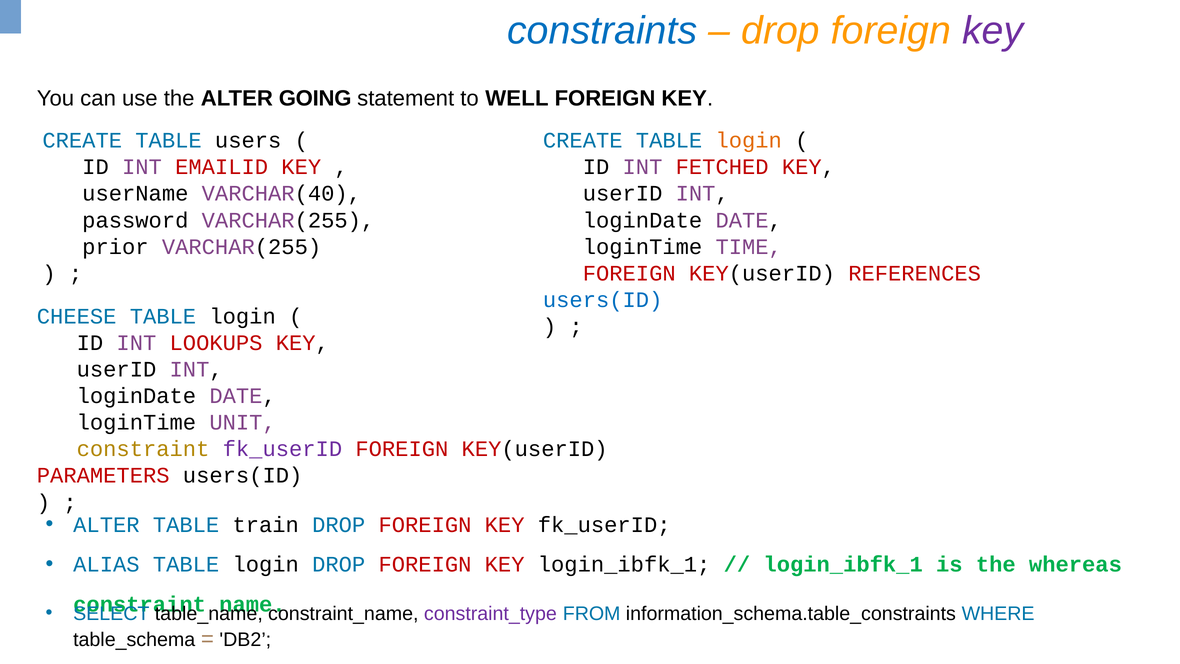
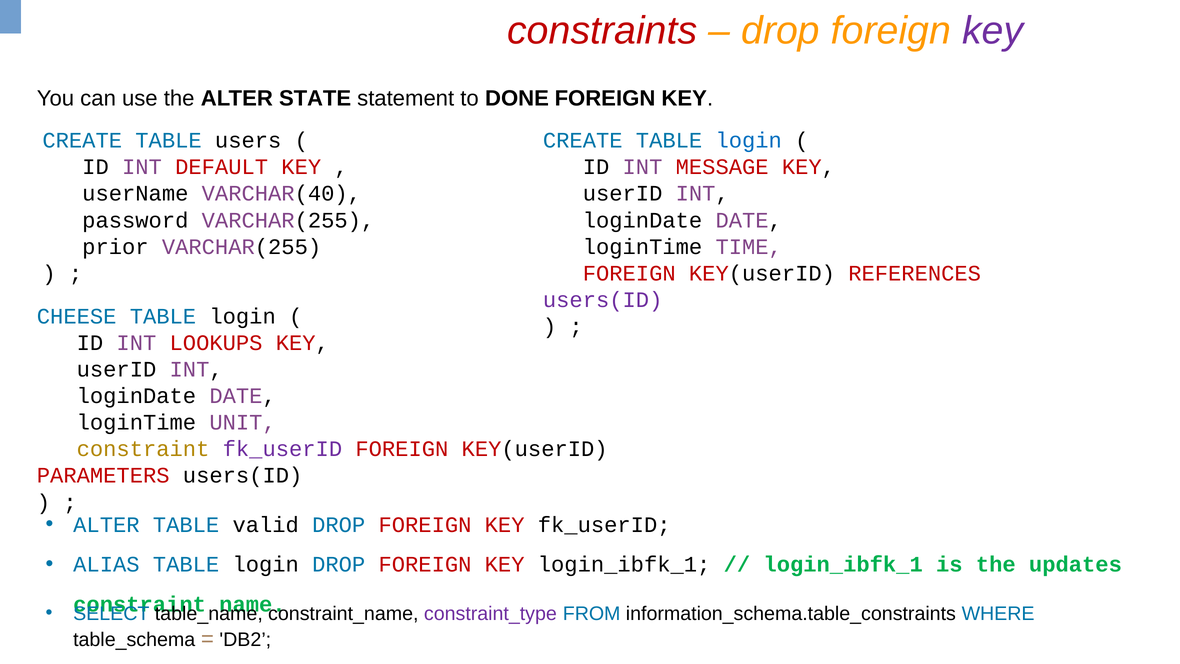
constraints colour: blue -> red (602, 31)
GOING: GOING -> STATE (315, 98)
WELL: WELL -> DONE (517, 98)
login colour: orange -> blue (749, 140)
EMAILID: EMAILID -> DEFAULT (222, 167)
FETCHED: FETCHED -> MESSAGE (722, 167)
users(ID colour: blue -> purple (603, 300)
train: train -> valid (266, 525)
whereas: whereas -> updates (1075, 564)
